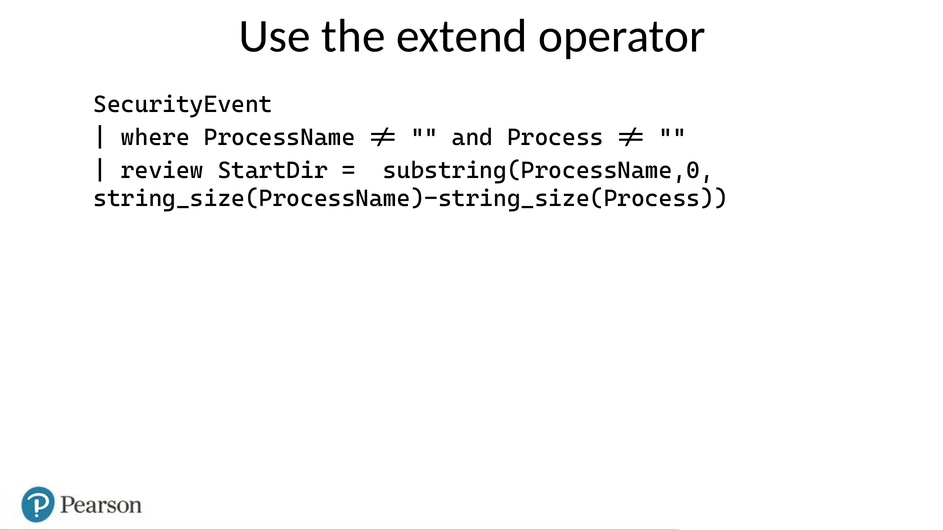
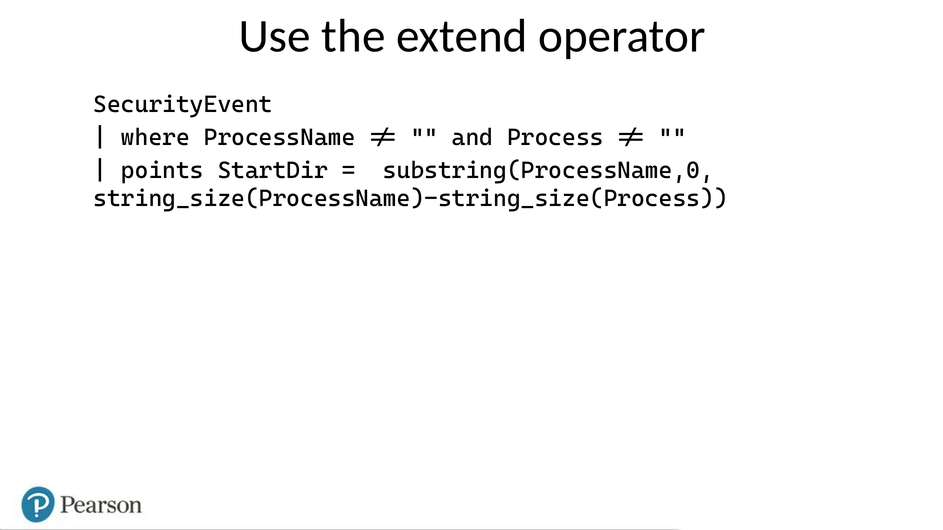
review: review -> points (162, 171)
